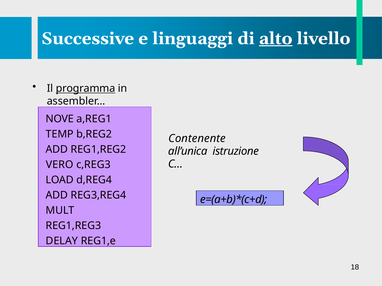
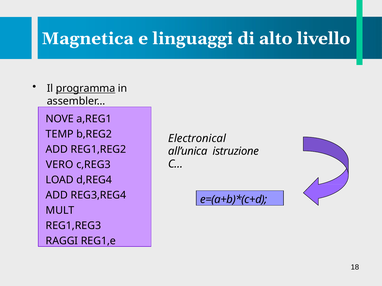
Successive: Successive -> Magnetica (88, 39)
alto underline: present -> none (276, 39)
Contenente: Contenente -> Electronical (197, 139)
DELAY: DELAY -> RAGGI (62, 241)
